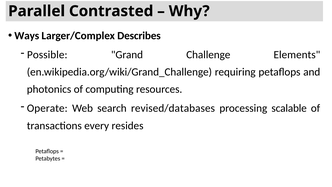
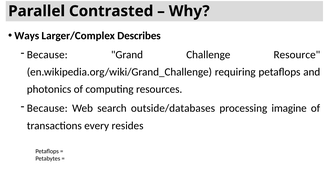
Possible: Possible -> Because (47, 55)
Elements: Elements -> Resource (297, 55)
Operate: Operate -> Because (47, 108)
revised/databases: revised/databases -> outside/databases (173, 108)
scalable: scalable -> imagine (289, 108)
